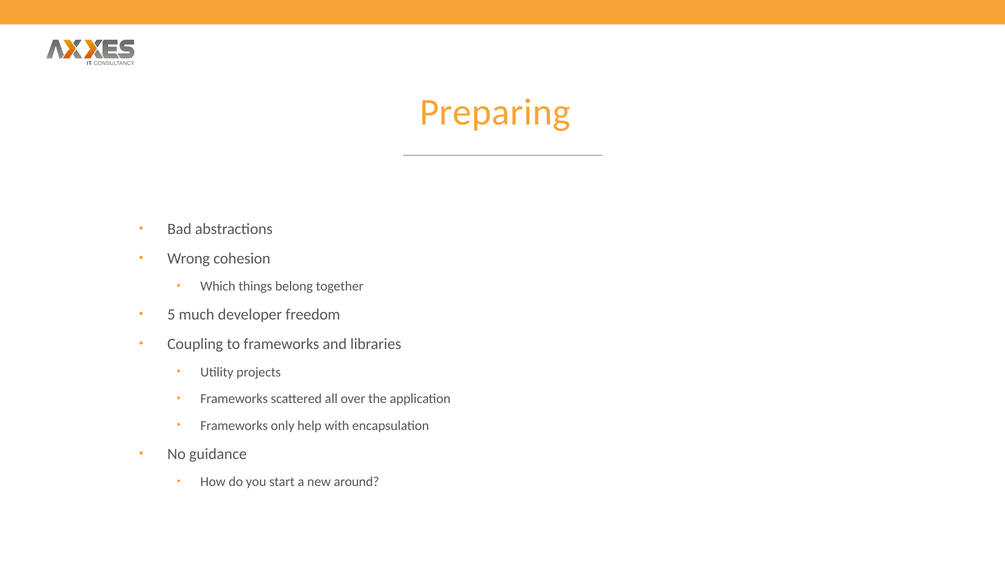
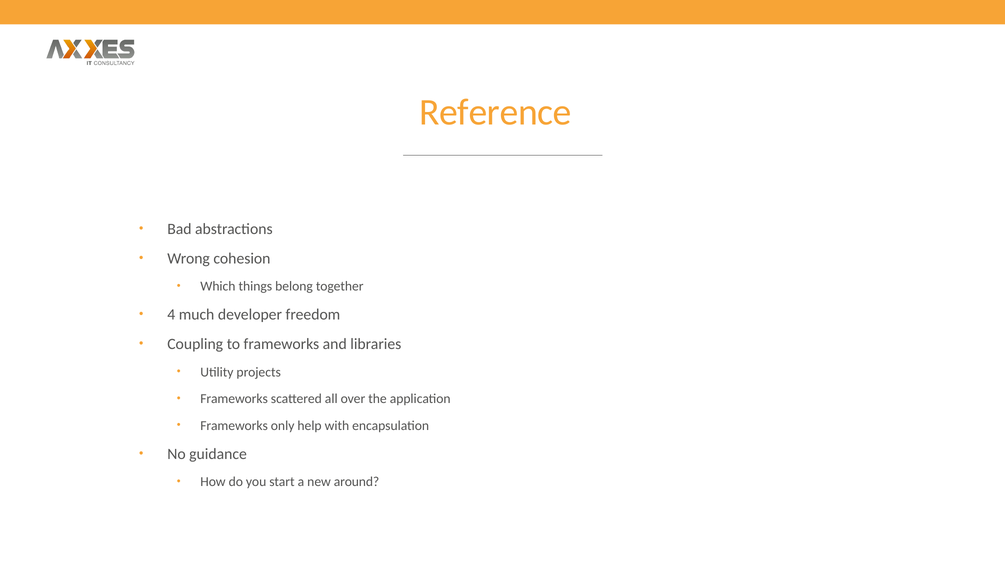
Preparing: Preparing -> Reference (495, 112)
5: 5 -> 4 (171, 314)
